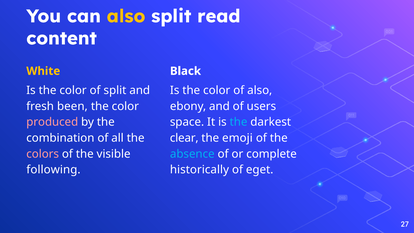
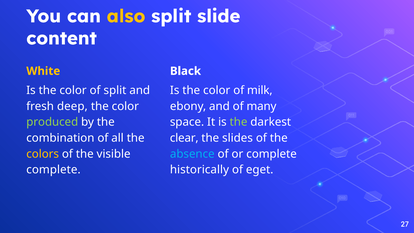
read: read -> slide (219, 16)
of also: also -> milk (260, 90)
been: been -> deep (72, 106)
users: users -> many (261, 106)
produced colour: pink -> light green (52, 122)
the colour: light blue -> light green (239, 122)
emoji: emoji -> slides (237, 138)
colors colour: pink -> yellow (43, 154)
following: following -> complete (53, 170)
